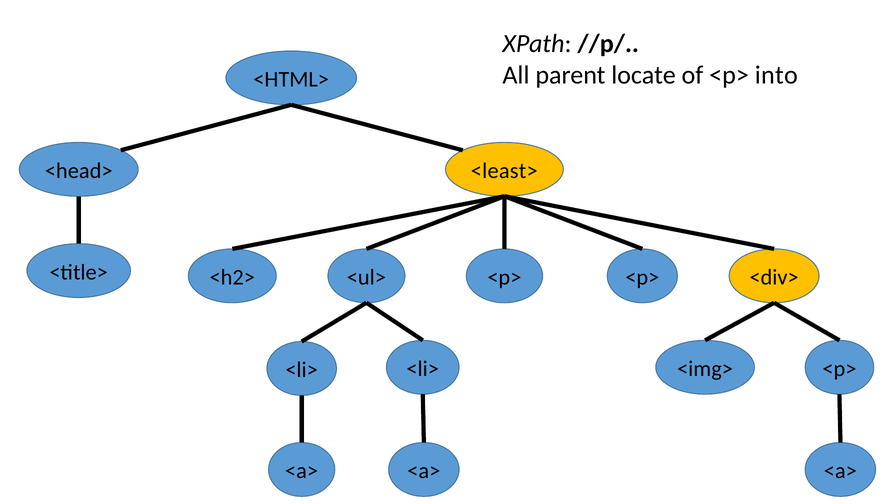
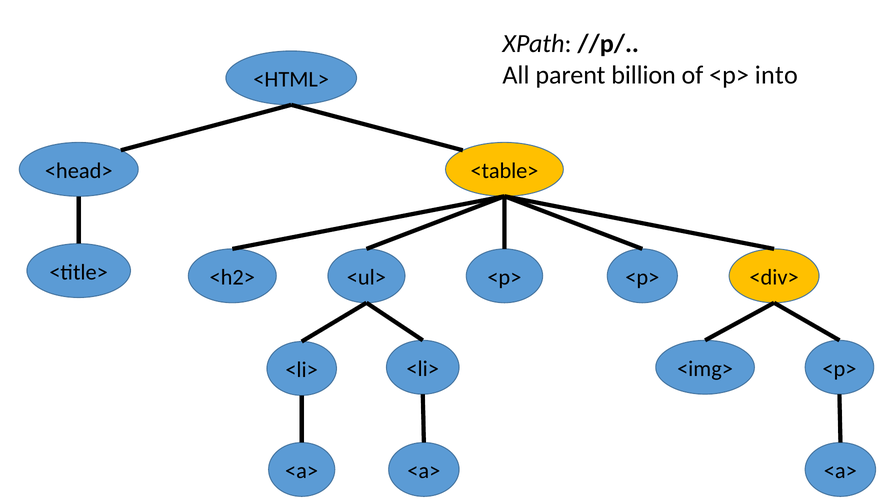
locate: locate -> billion (644, 75)
<least>: <least> -> <table> (504, 171)
